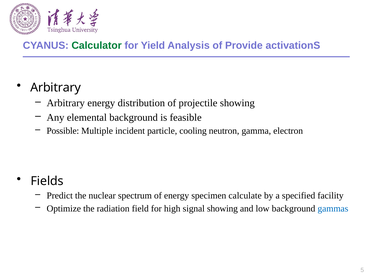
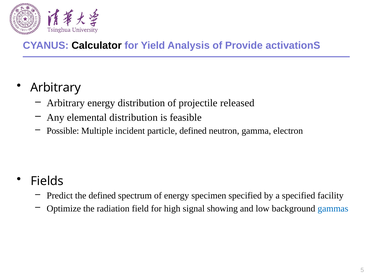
Calculator colour: green -> black (97, 45)
projectile showing: showing -> released (237, 103)
elemental background: background -> distribution (134, 117)
particle cooling: cooling -> defined (193, 131)
the nuclear: nuclear -> defined (102, 195)
specimen calculate: calculate -> specified (245, 195)
